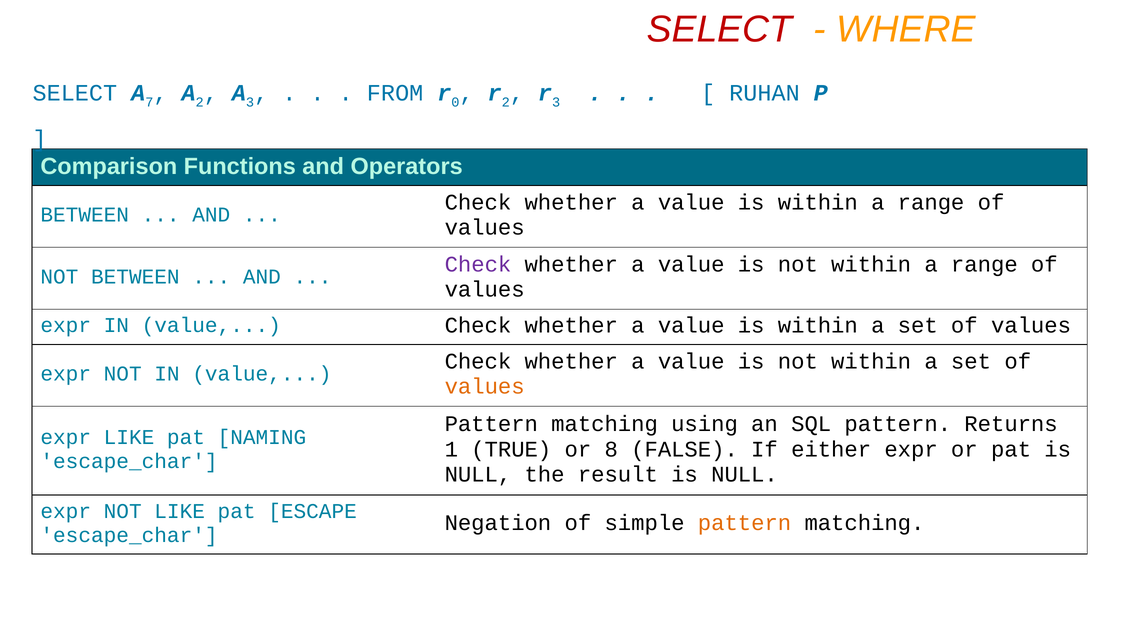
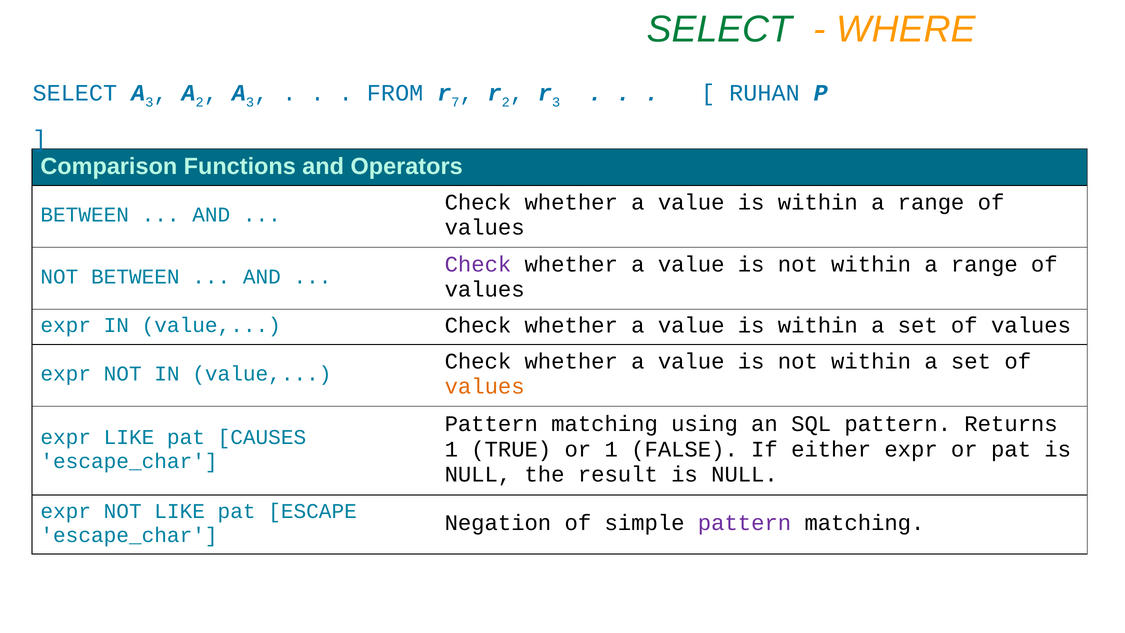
SELECT colour: red -> green (719, 29)
SELECT A 7: 7 -> 3 (149, 102)
0: 0 -> 7 (455, 102)
NAMING: NAMING -> CAUSES (262, 437)
or 8: 8 -> 1 (611, 449)
pattern colour: orange -> purple (745, 523)
